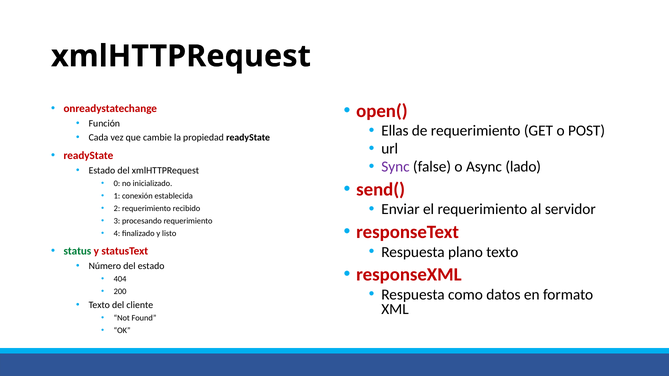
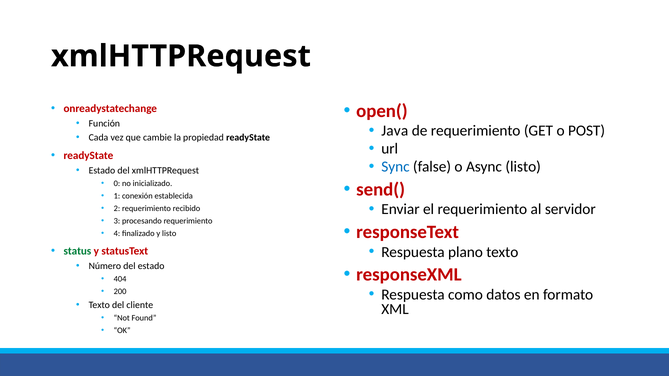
Ellas: Ellas -> Java (395, 131)
Sync colour: purple -> blue (395, 167)
Async lado: lado -> listo (523, 167)
